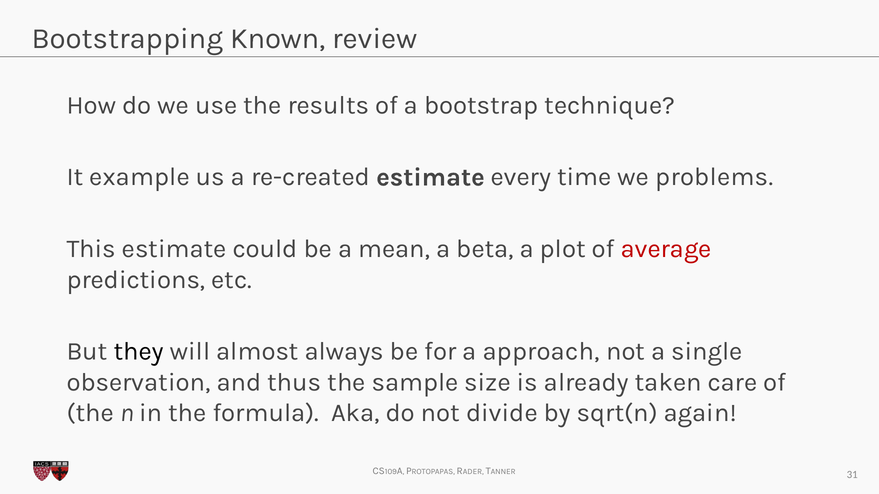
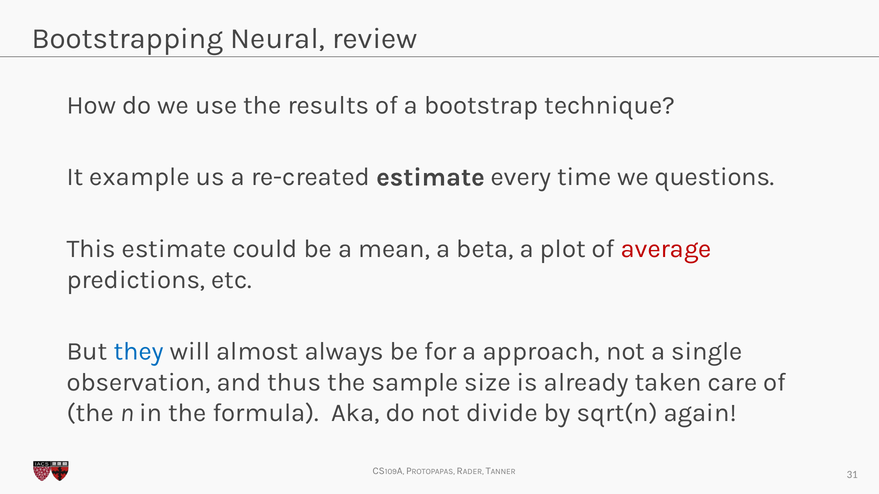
Known: Known -> Neural (278, 38)
problems: problems -> questions (715, 177)
they colour: black -> blue (139, 352)
